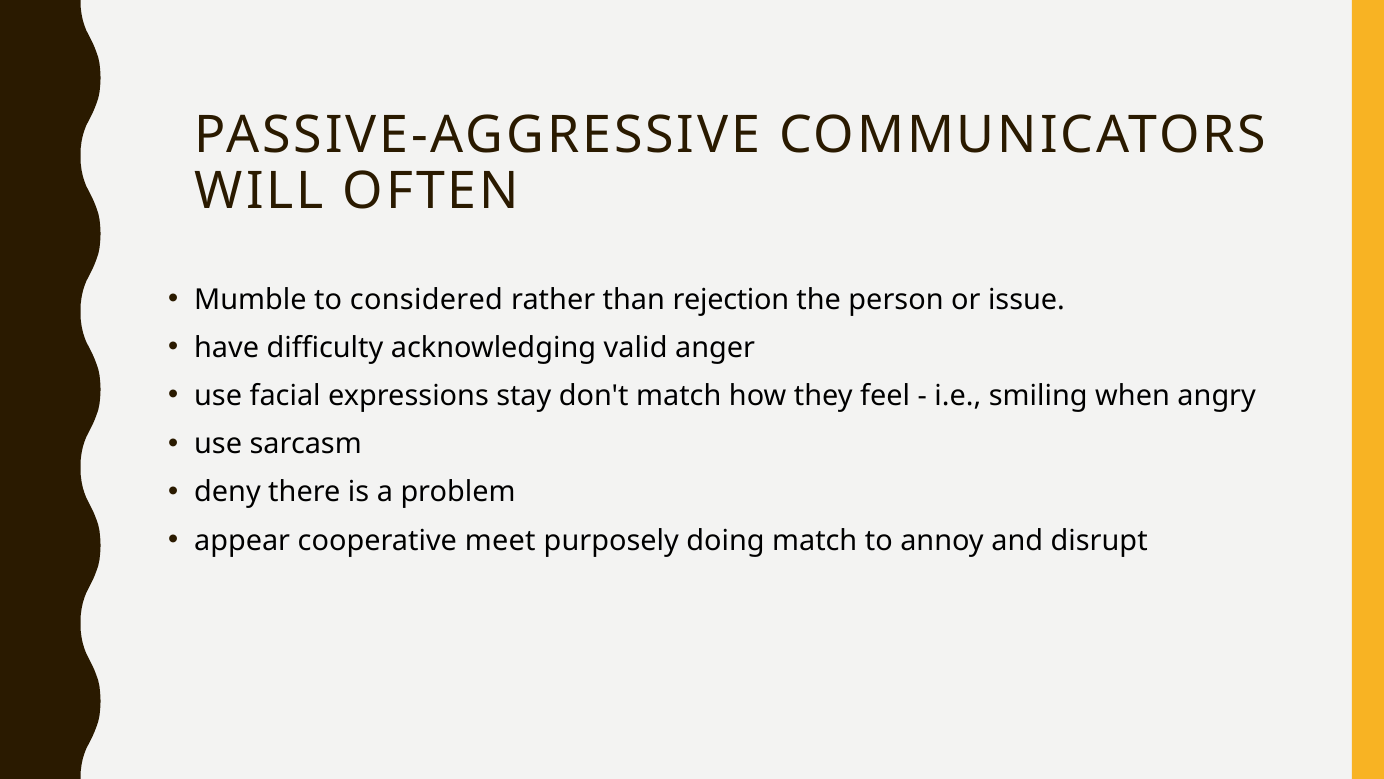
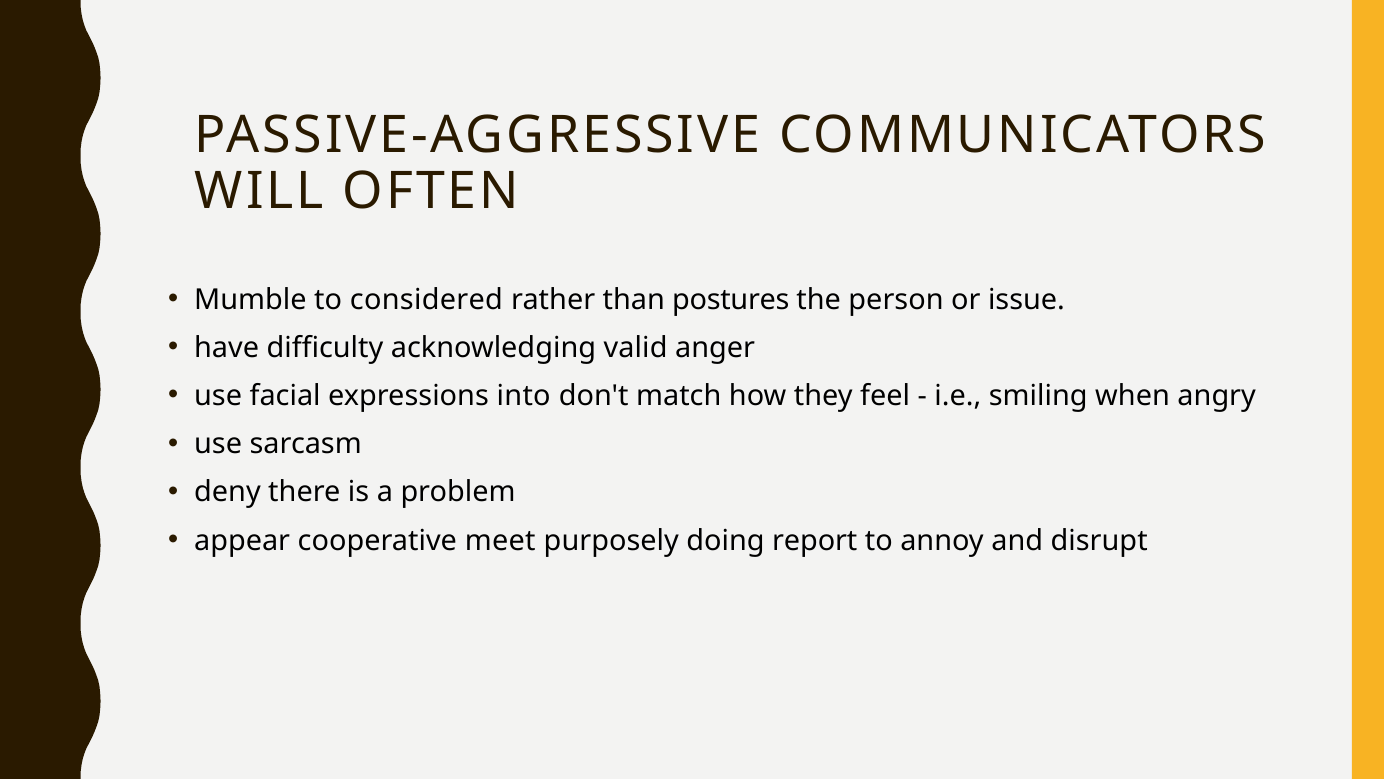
rejection: rejection -> postures (731, 300)
stay: stay -> into (524, 396)
doing match: match -> report (815, 540)
